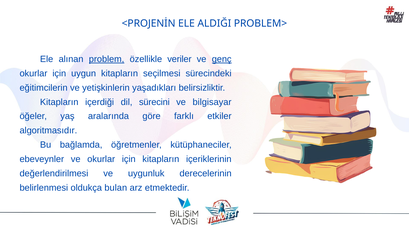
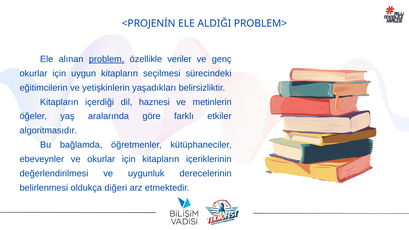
genç underline: present -> none (222, 59)
sürecini: sürecini -> haznesi (154, 102)
bilgisayar: bilgisayar -> metinlerin (212, 102)
bulan: bulan -> diğeri (116, 188)
